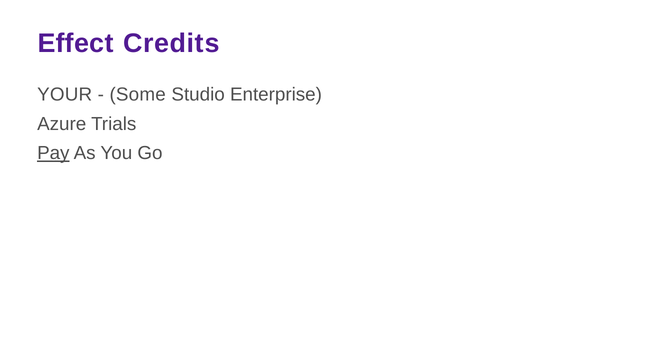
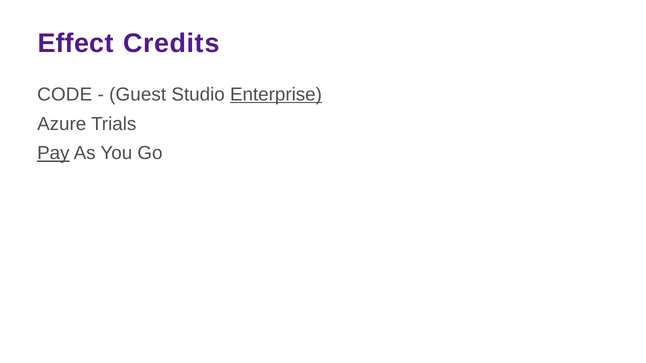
YOUR: YOUR -> CODE (65, 95)
Some: Some -> Guest (138, 95)
Enterprise underline: none -> present (276, 95)
